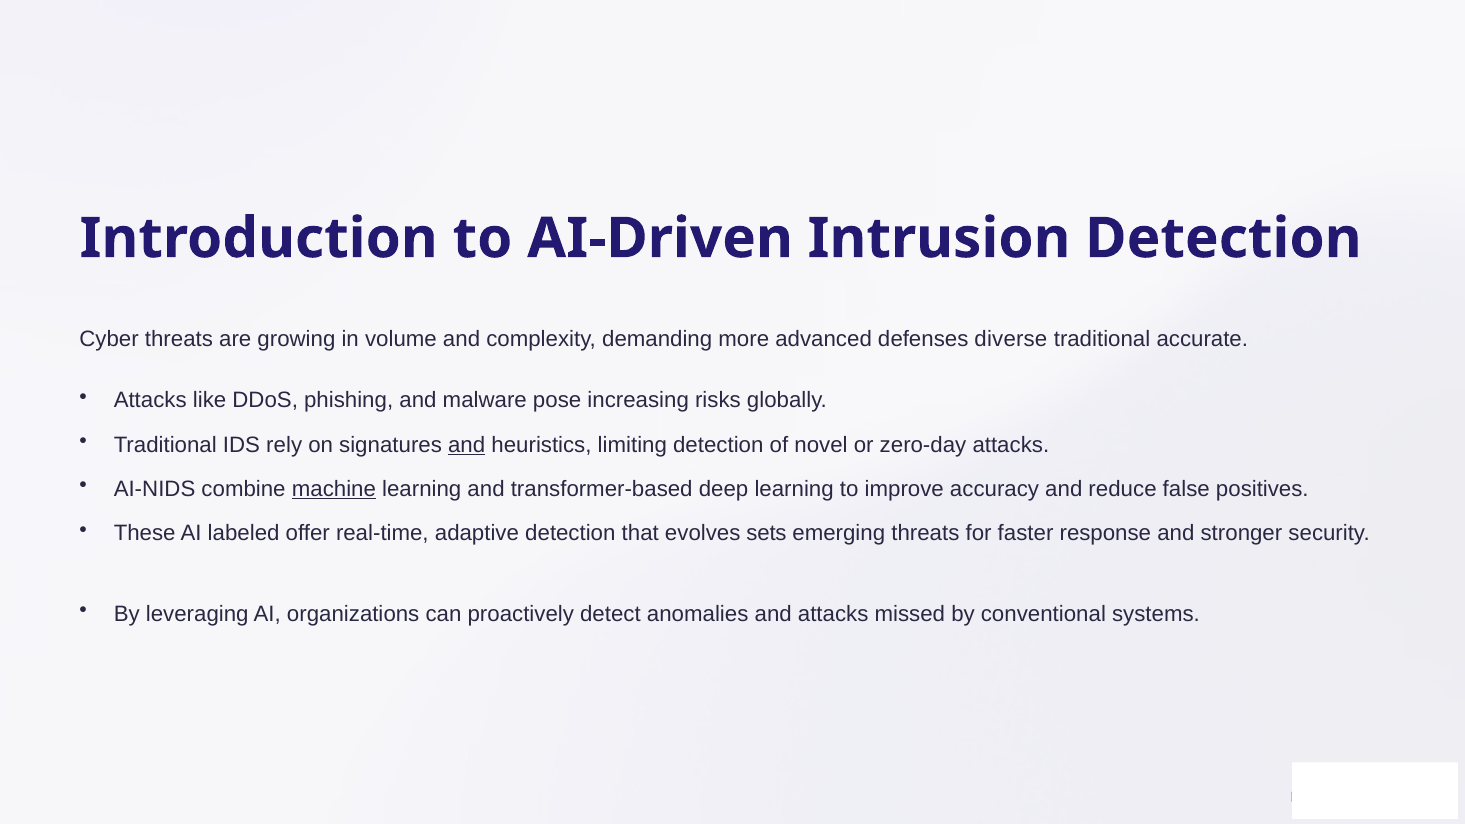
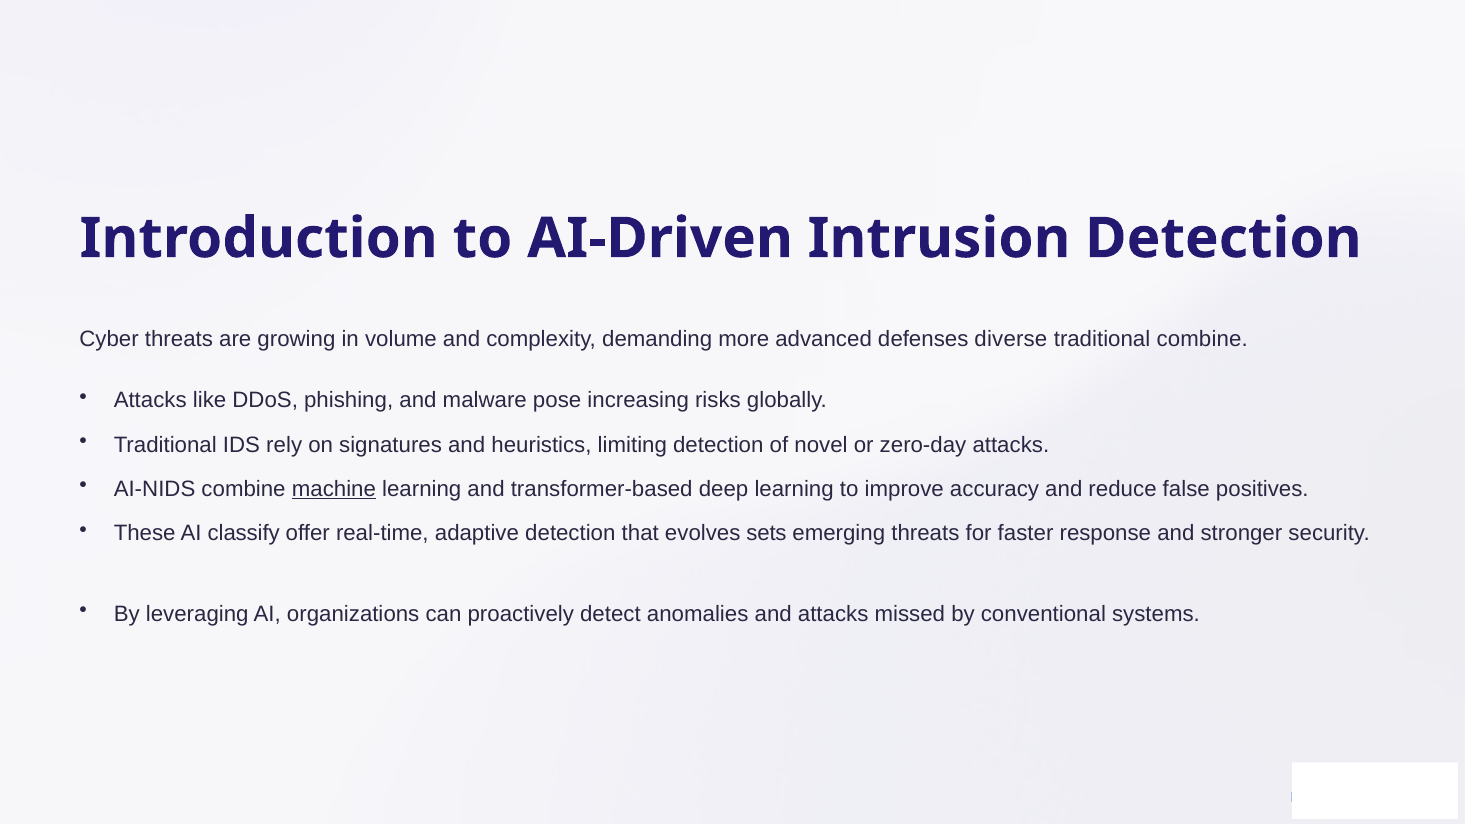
traditional accurate: accurate -> combine (1202, 339)
and underline: present -> none (467, 445)
labeled: labeled -> classify (244, 534)
